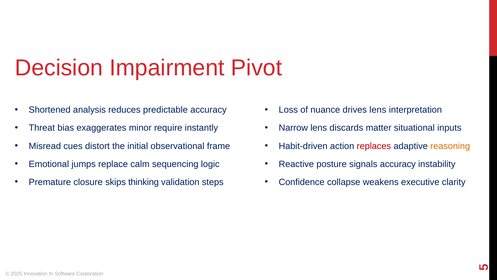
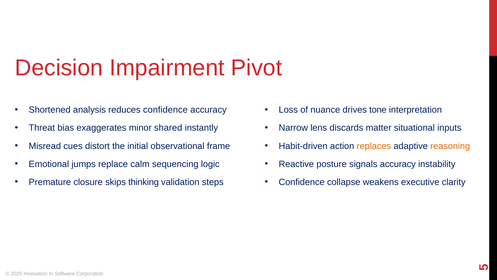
reduces predictable: predictable -> confidence (165, 110)
drives lens: lens -> tone (378, 110)
require: require -> shared (168, 128)
replaces colour: red -> orange (374, 146)
